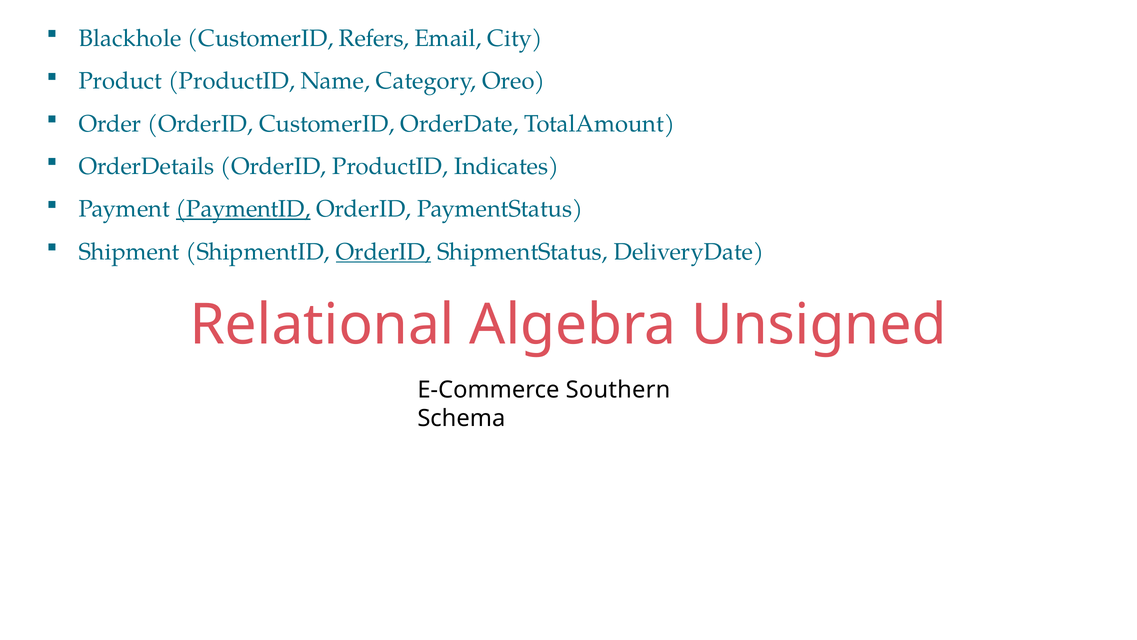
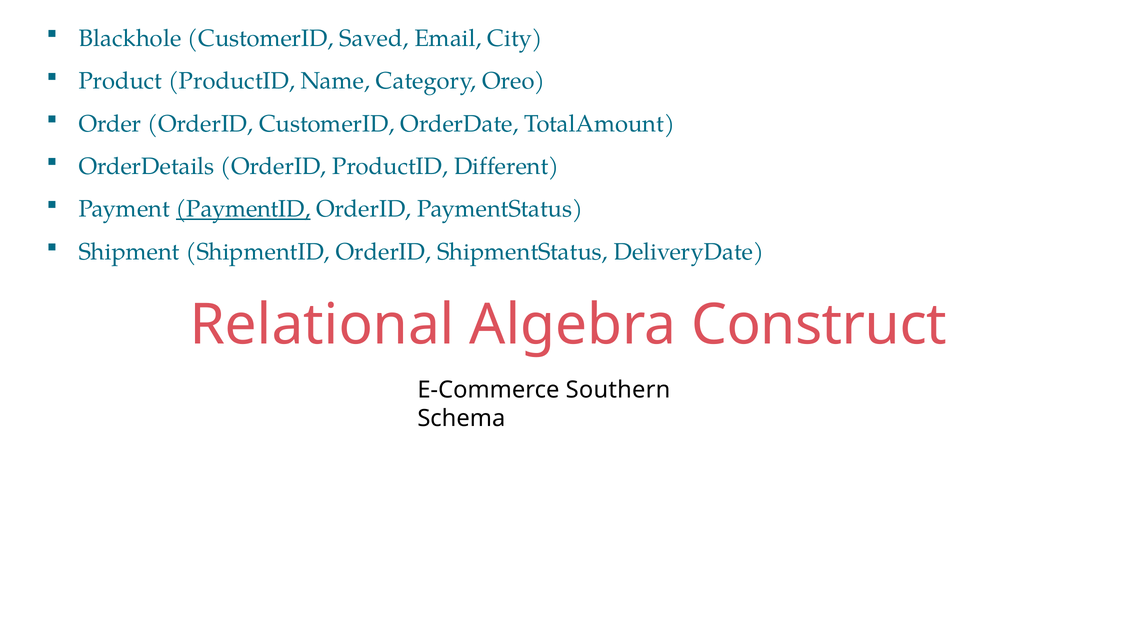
Refers: Refers -> Saved (374, 38)
Indicates: Indicates -> Different (507, 166)
OrderID underline: present -> none (383, 252)
Unsigned: Unsigned -> Construct (819, 325)
